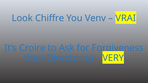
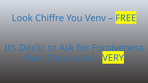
VRAI: VRAI -> FREE (126, 18)
Croire: Croire -> Déclic (32, 48)
Directories: Directories -> Majuscules (71, 58)
